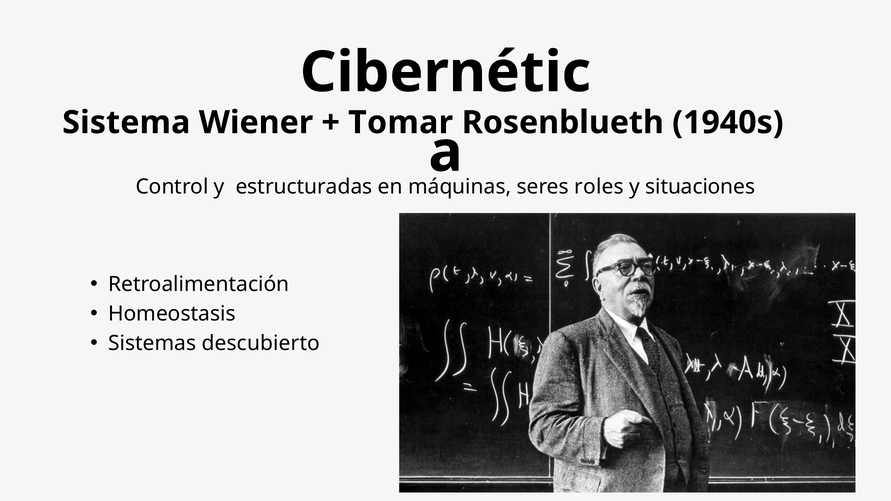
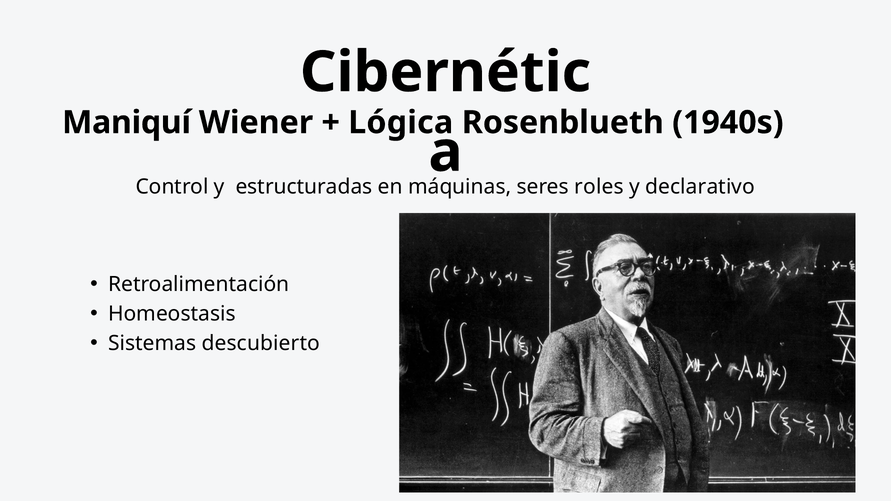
Sistema: Sistema -> Maniquí (127, 123)
Tomar: Tomar -> Lógica (401, 123)
situaciones: situaciones -> declarativo (700, 187)
